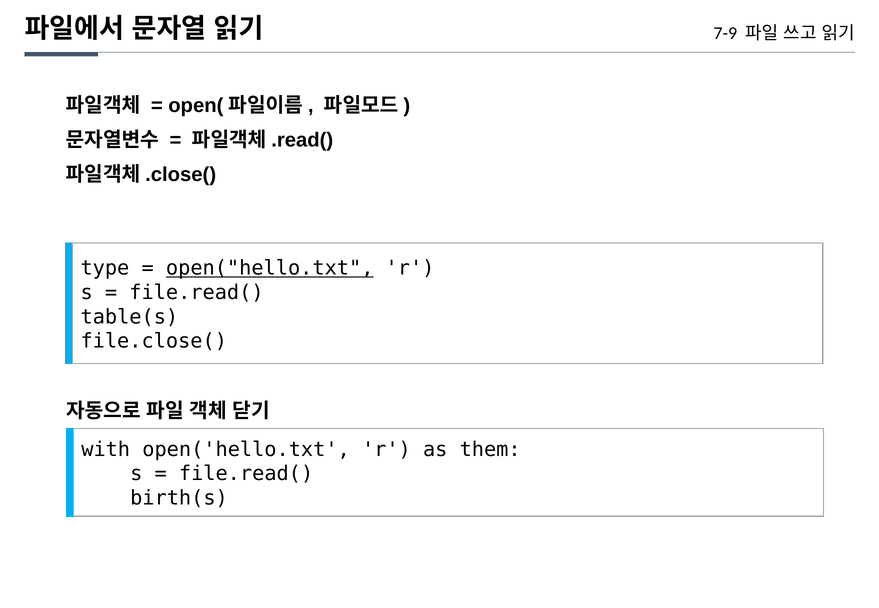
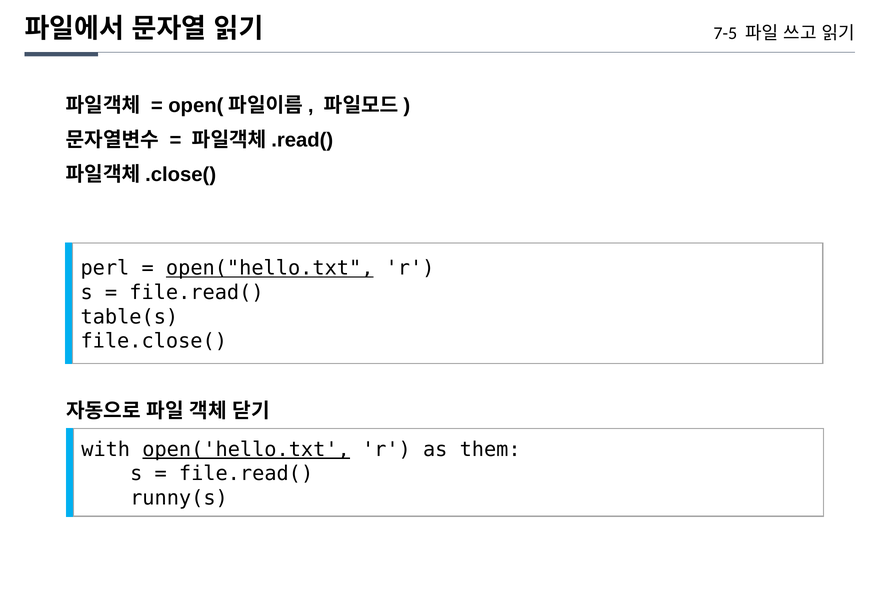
7-9: 7-9 -> 7-5 (725, 33)
type: type -> perl (105, 269)
open('hello.txt underline: none -> present (246, 450)
birth(s: birth(s -> runny(s (179, 499)
